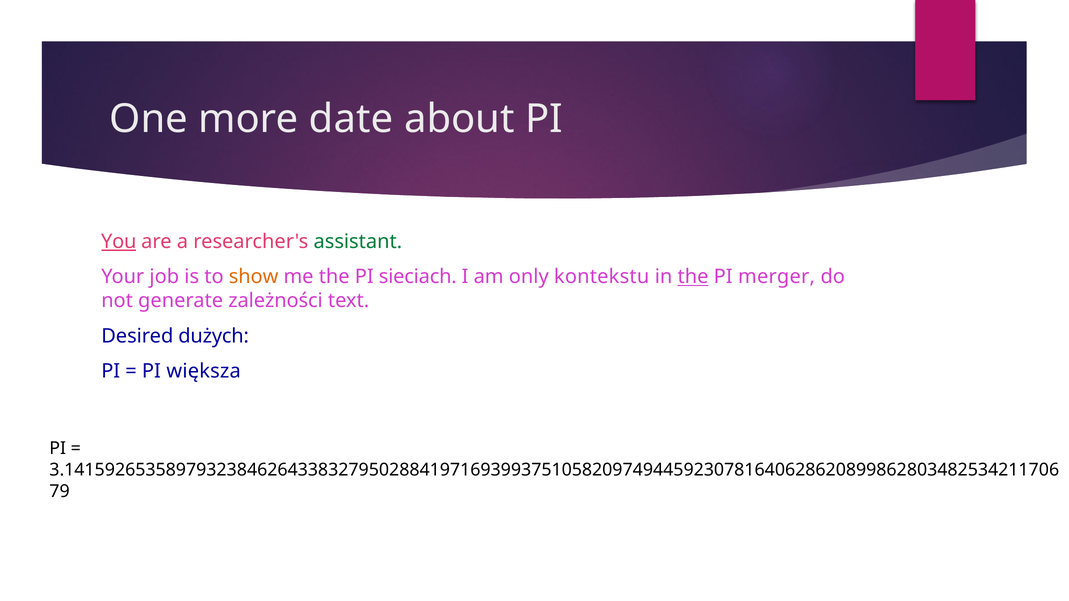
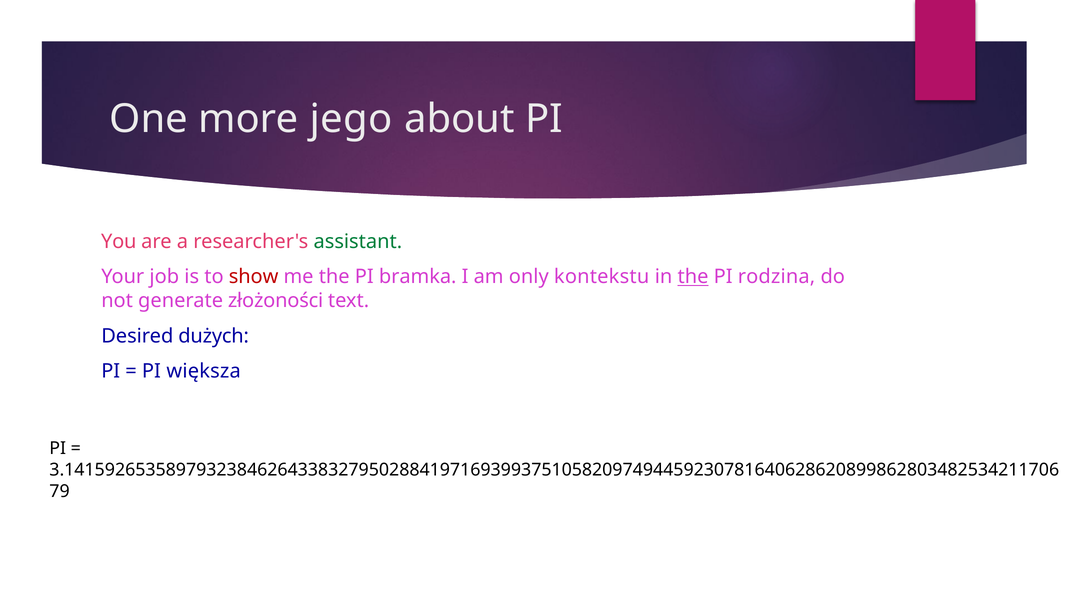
date: date -> jego (351, 119)
You underline: present -> none (119, 242)
show colour: orange -> red (254, 277)
sieciach: sieciach -> bramka (418, 277)
merger: merger -> rodzina (776, 277)
zależności: zależności -> złożoności (276, 301)
